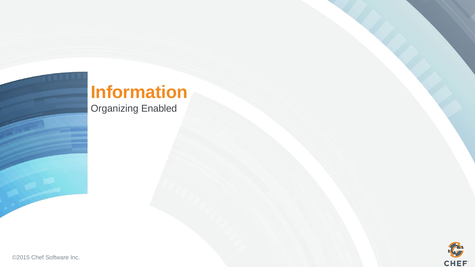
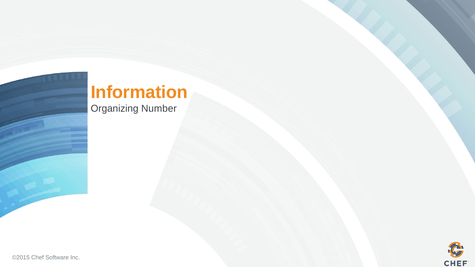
Enabled: Enabled -> Number (159, 109)
